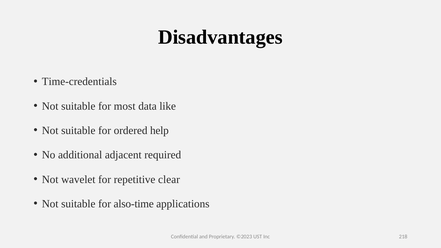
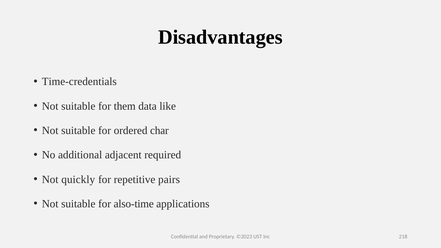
most: most -> them (125, 106)
help: help -> char (159, 131)
wavelet: wavelet -> quickly (78, 179)
clear: clear -> pairs (169, 179)
